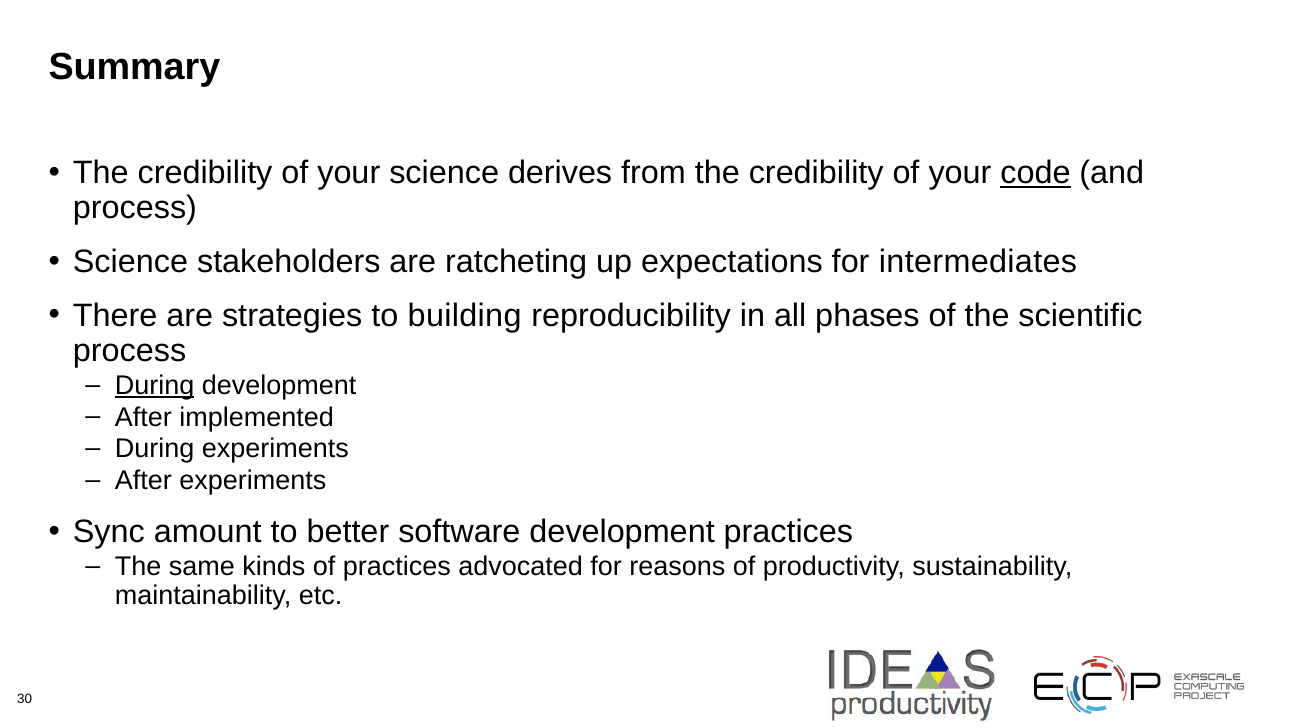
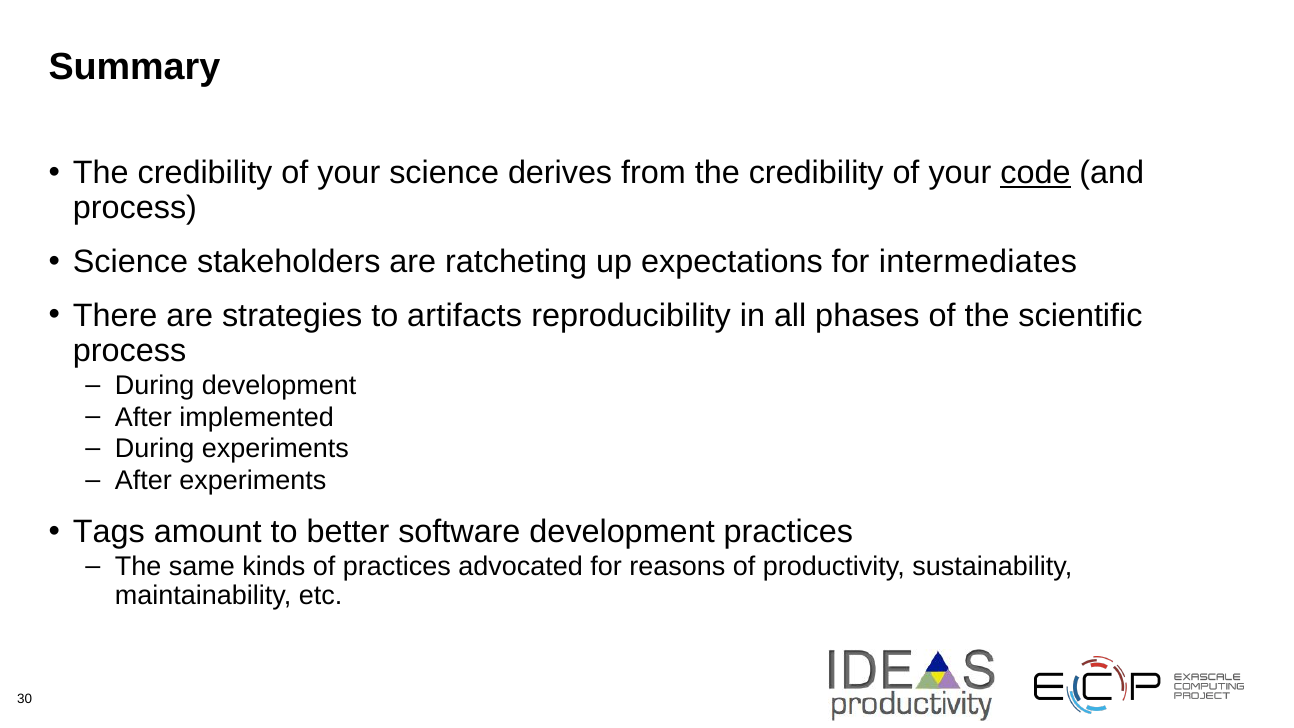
building: building -> artifacts (465, 316)
During underline: present -> none (155, 385)
Sync: Sync -> Tags (109, 532)
